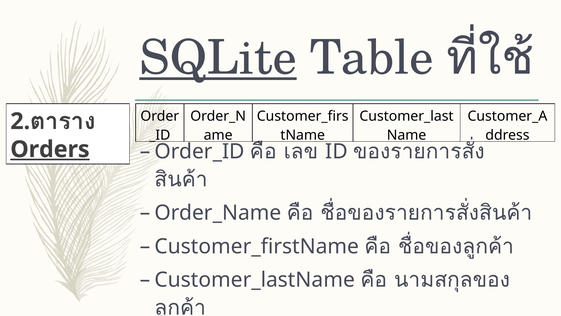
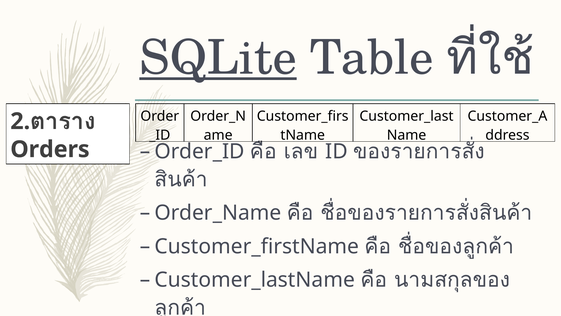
Orders underline: present -> none (50, 149)
